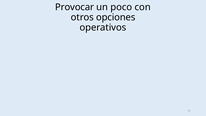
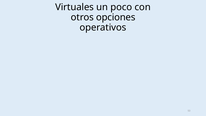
Provocar: Provocar -> Virtuales (75, 7)
